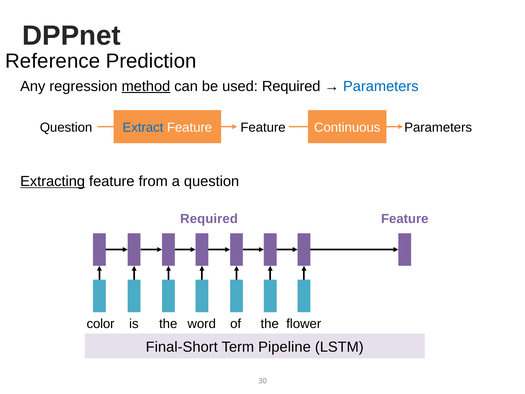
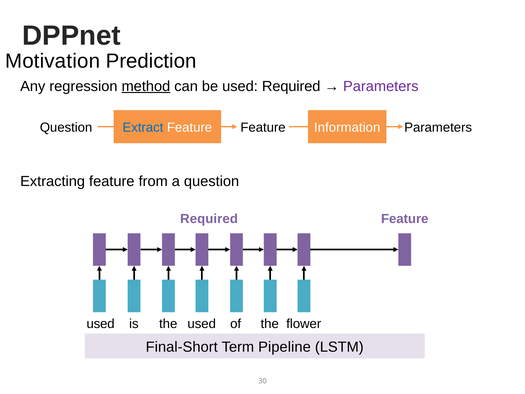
Reference: Reference -> Motivation (53, 61)
Parameters colour: blue -> purple (381, 86)
Continuous: Continuous -> Information (347, 127)
Extracting underline: present -> none (53, 181)
color: color -> used (101, 323)
word: word -> used (202, 323)
